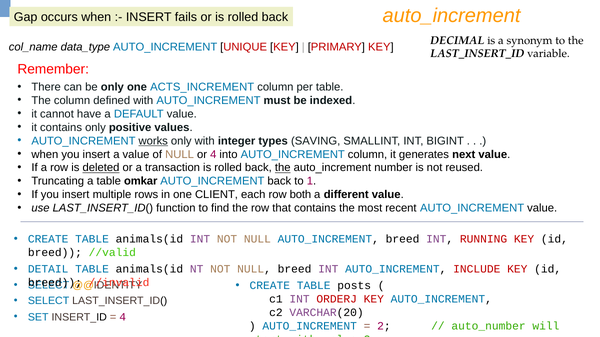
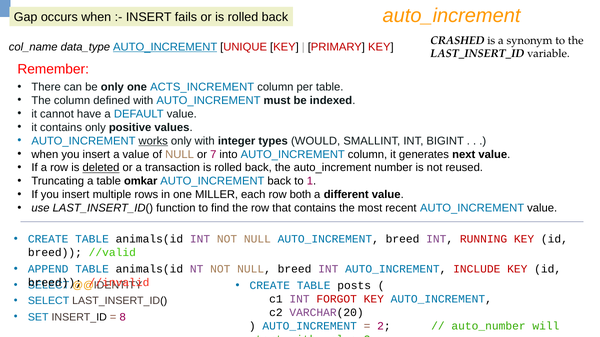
DECIMAL: DECIMAL -> CRASHED (457, 40)
AUTO_INCREMENT underline: none -> present (165, 47)
SAVING: SAVING -> WOULD (316, 141)
or 4: 4 -> 7 (213, 155)
the underline: present -> none (283, 168)
CLIENT: CLIENT -> MILLER (217, 195)
DETAIL: DETAIL -> APPEND (48, 269)
ORDERJ: ORDERJ -> FORGOT (337, 299)
4: 4 -> 8 (123, 317)
